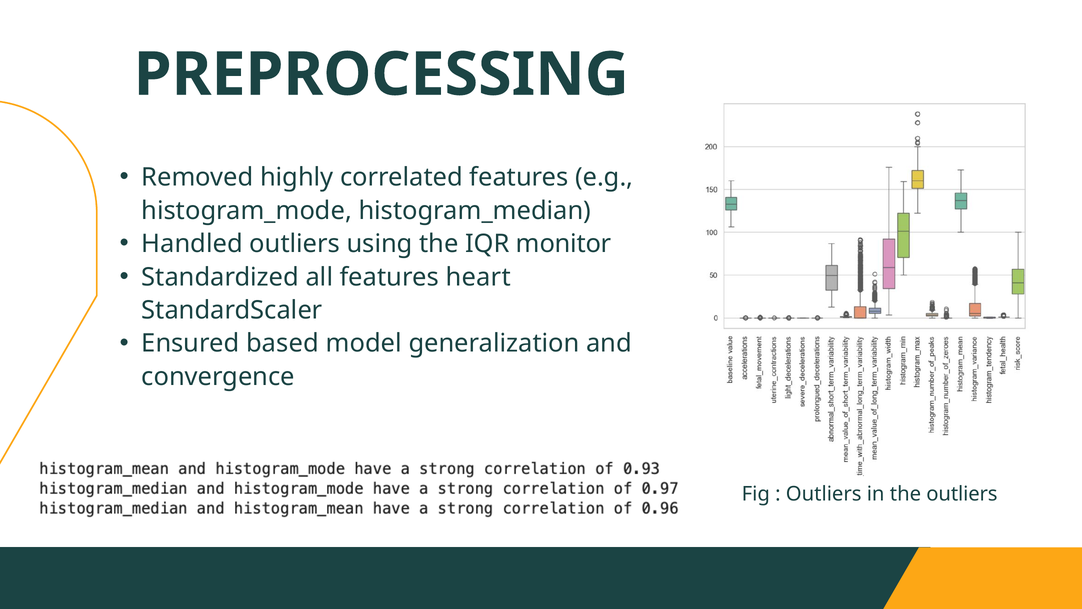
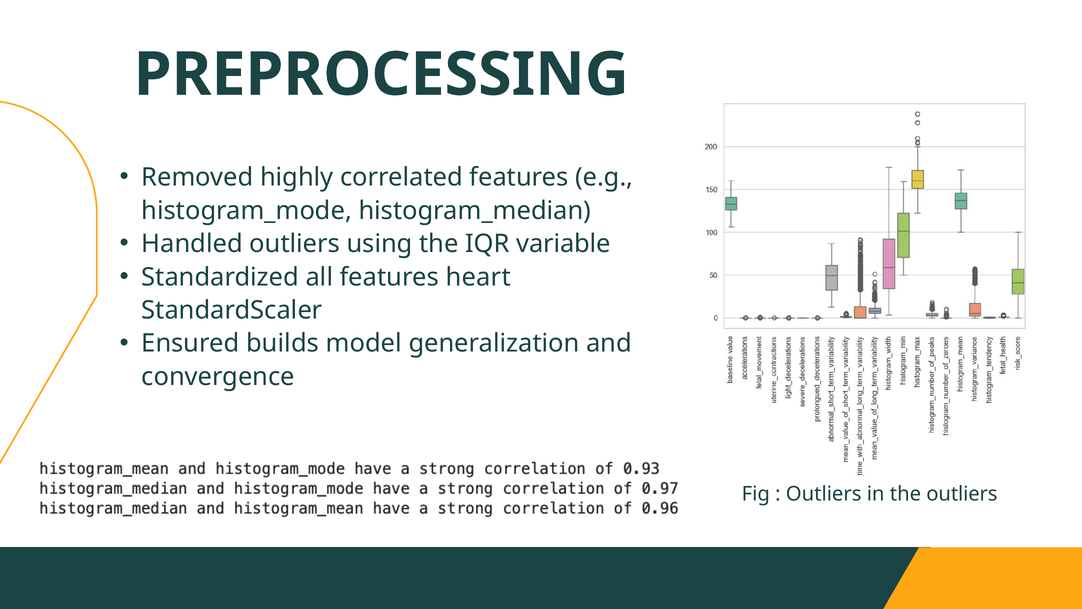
monitor: monitor -> variable (564, 244)
based: based -> builds (283, 343)
